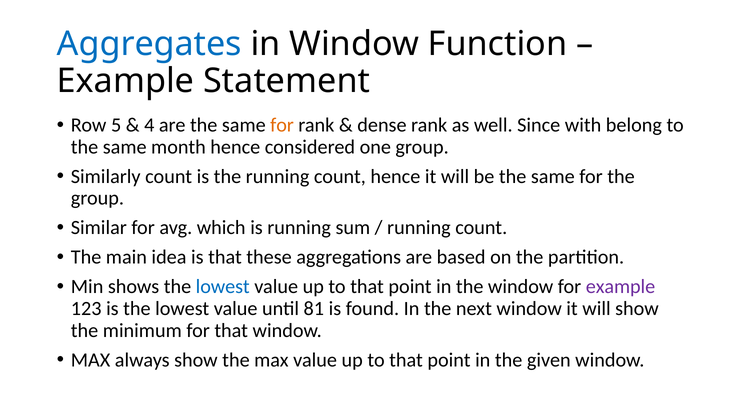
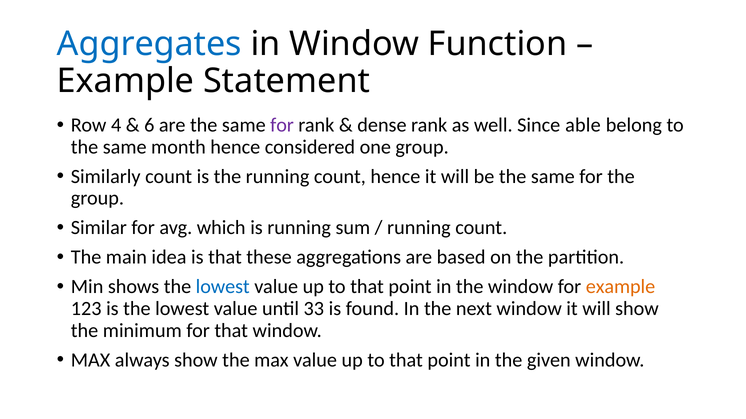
5: 5 -> 4 (116, 125)
4: 4 -> 6 (149, 125)
for colour: orange -> purple (282, 125)
with: with -> able (583, 125)
example colour: purple -> orange (621, 287)
81: 81 -> 33 (314, 309)
